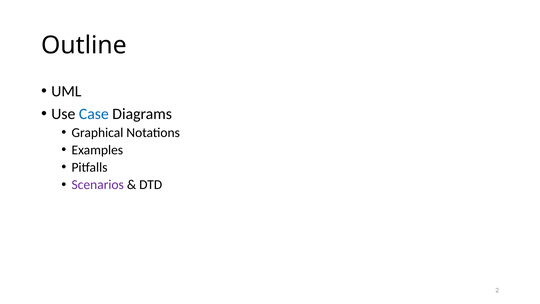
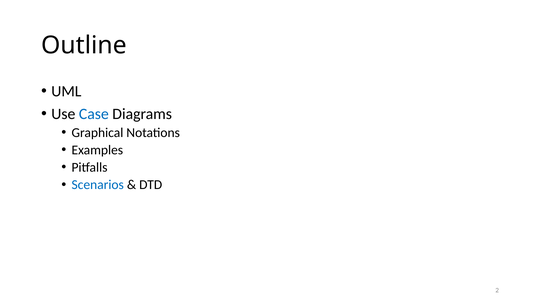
Scenarios colour: purple -> blue (98, 185)
